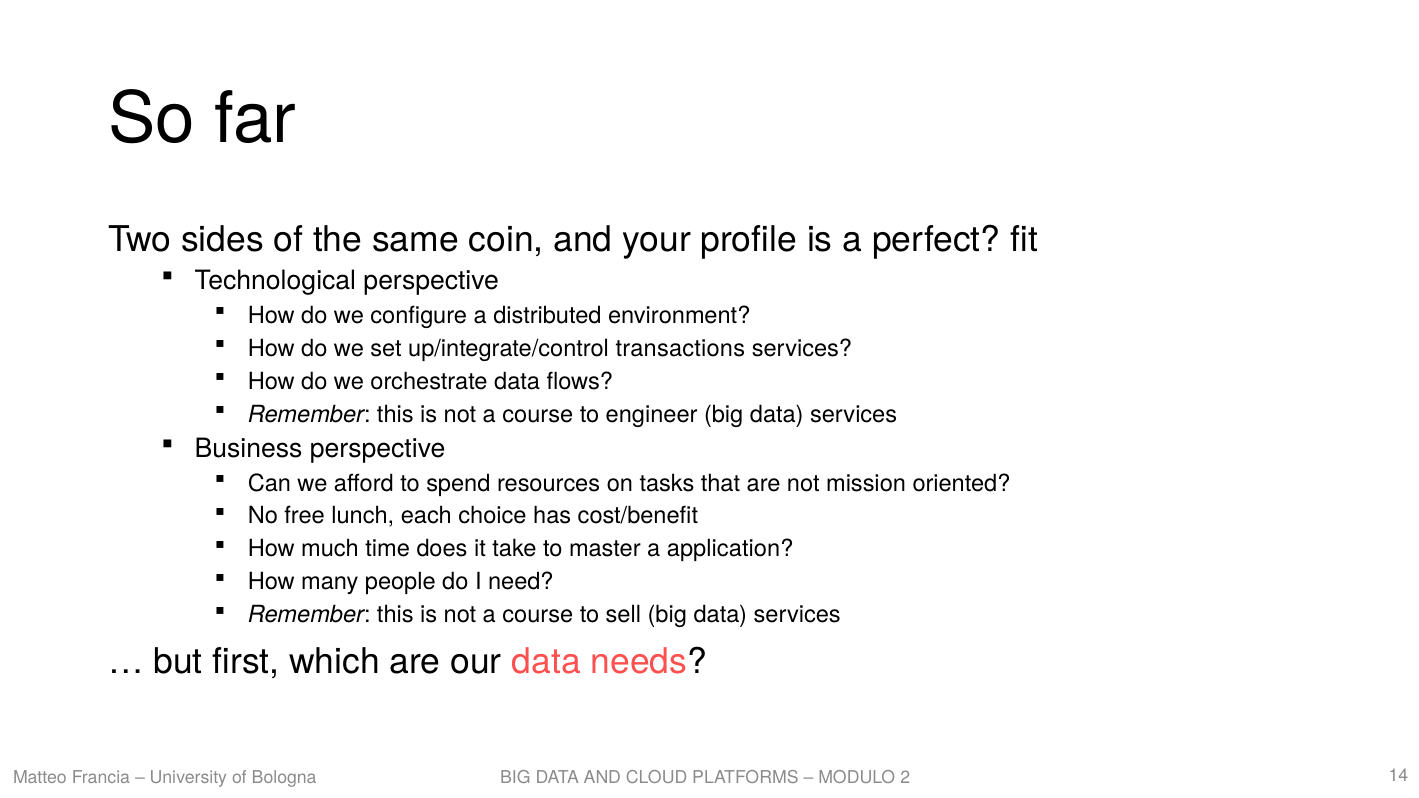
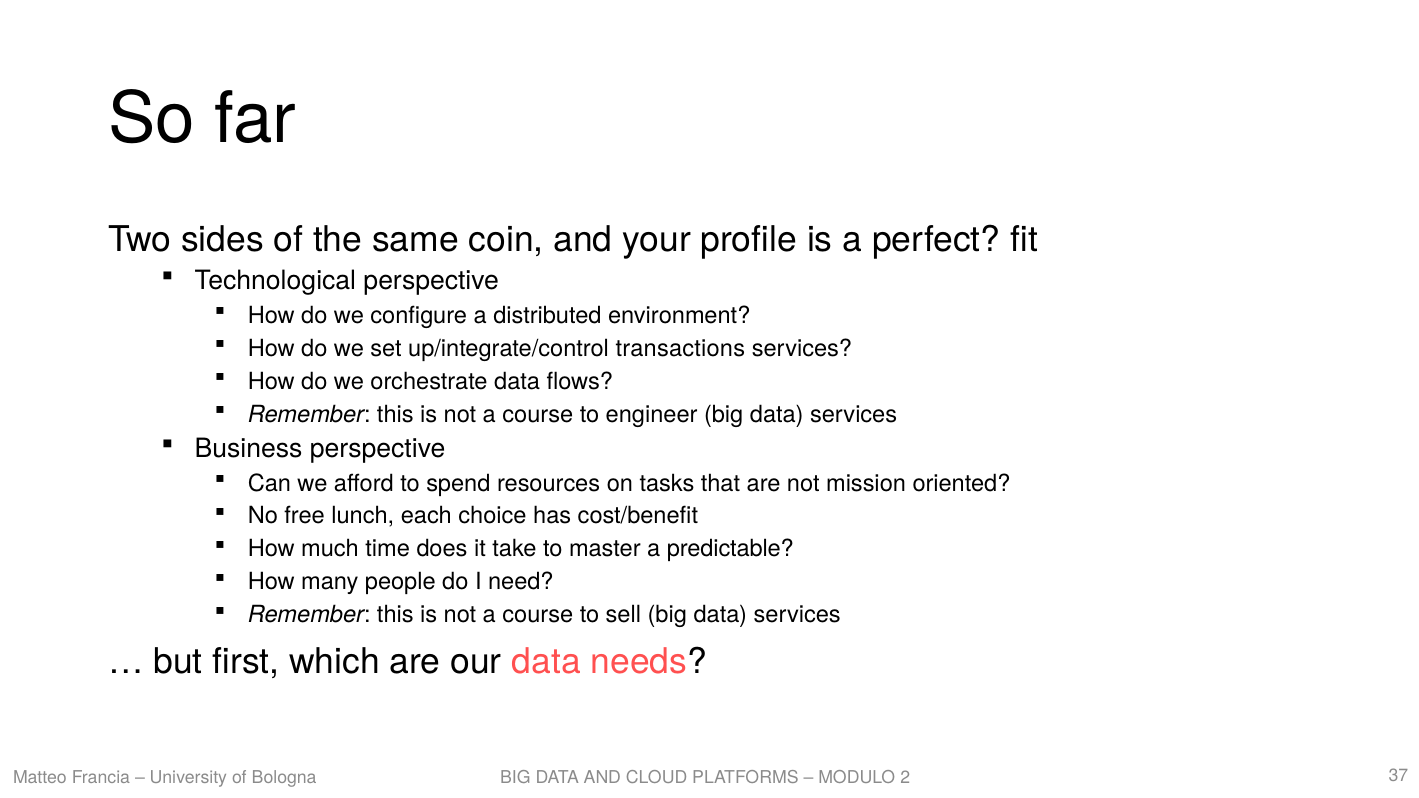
application: application -> predictable (730, 549)
14: 14 -> 37 (1398, 776)
